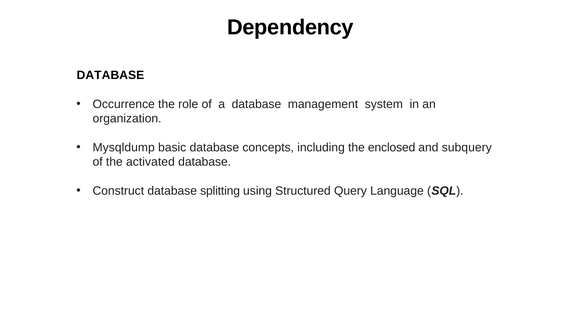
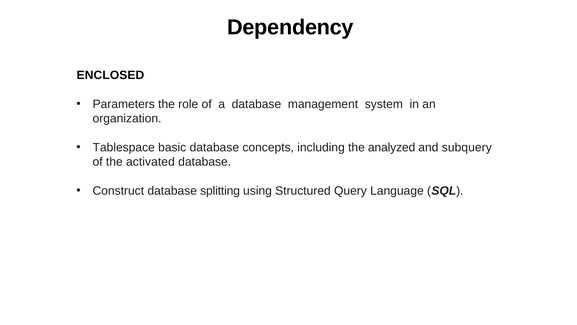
DATABASE: DATABASE -> ENCLOSED (110, 75)
Occurrence: Occurrence -> Parameters (124, 104)
Mysqldump: Mysqldump -> Tablespace (124, 147)
enclosed: enclosed -> analyzed (392, 147)
